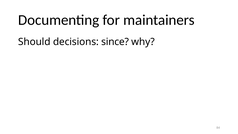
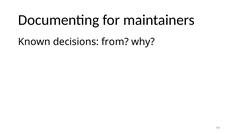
Should: Should -> Known (34, 42)
since: since -> from (115, 42)
